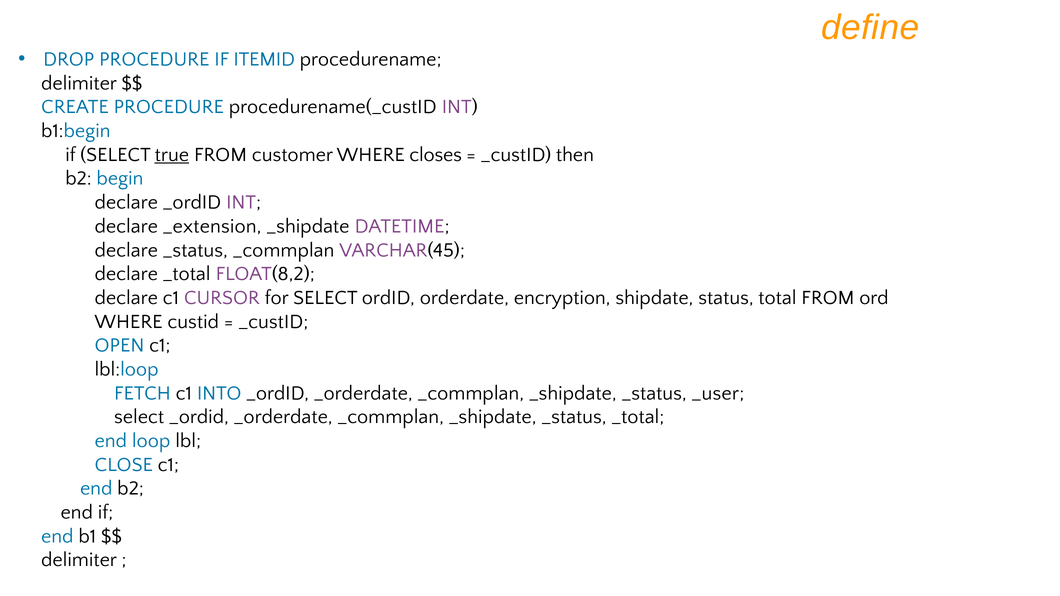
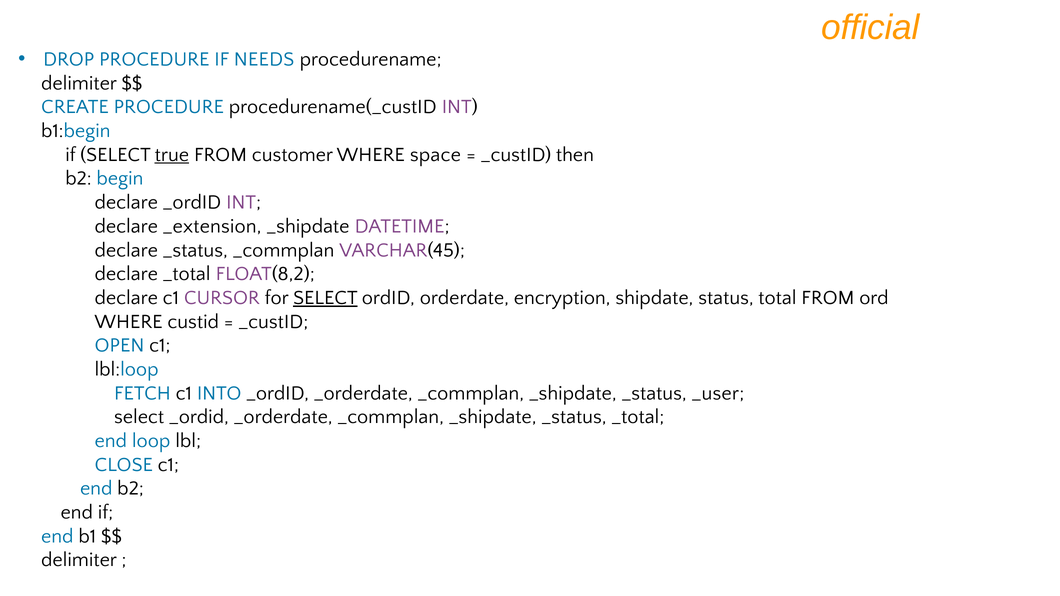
define: define -> official (871, 28)
ITEMID: ITEMID -> NEEDS (264, 59)
closes: closes -> space (435, 155)
SELECT underline: none -> present (325, 298)
